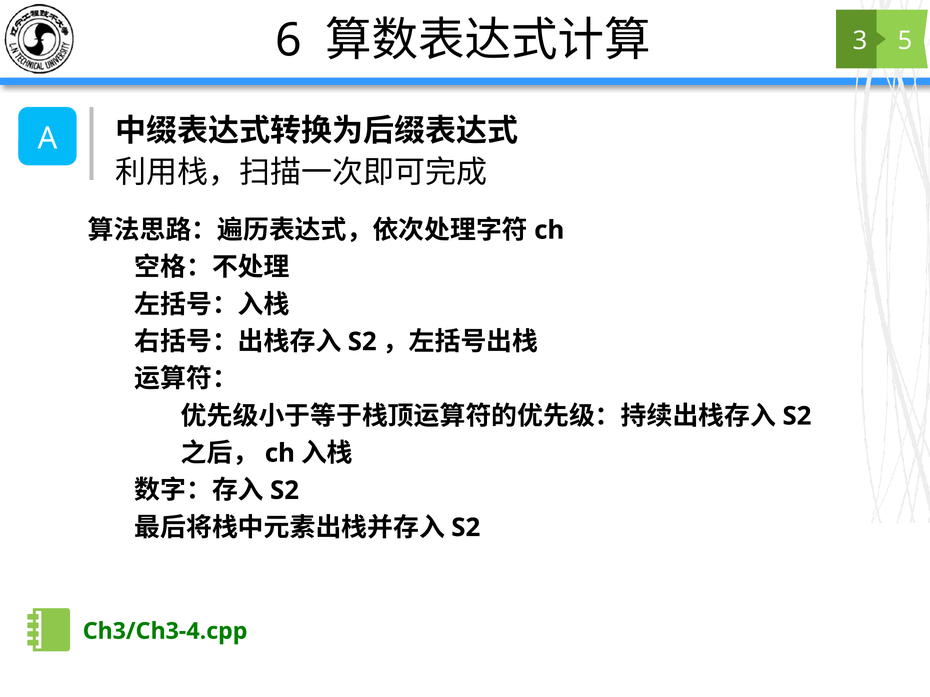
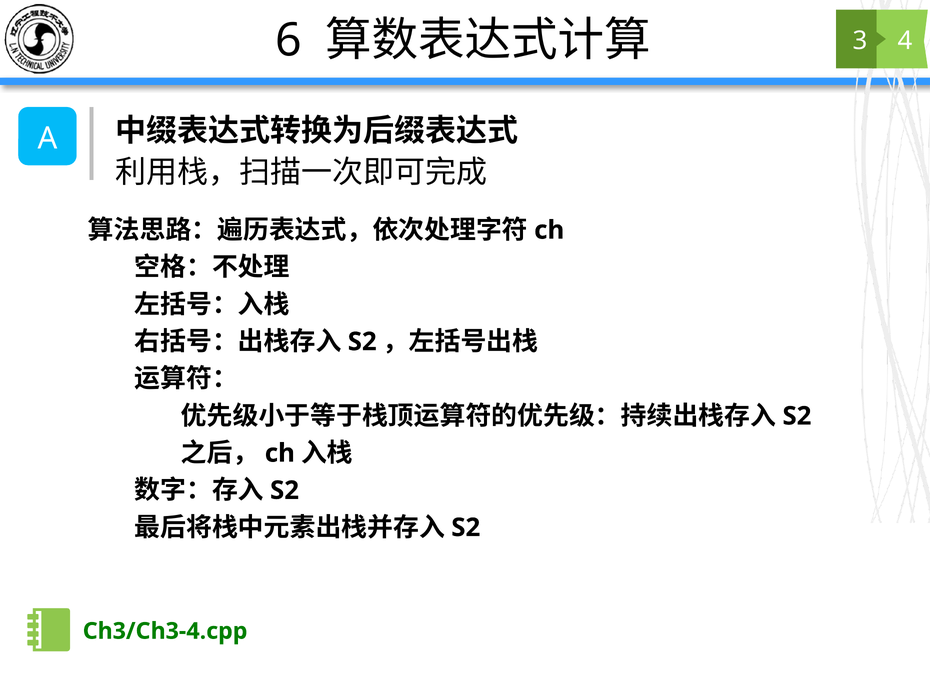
5: 5 -> 4 (905, 41)
